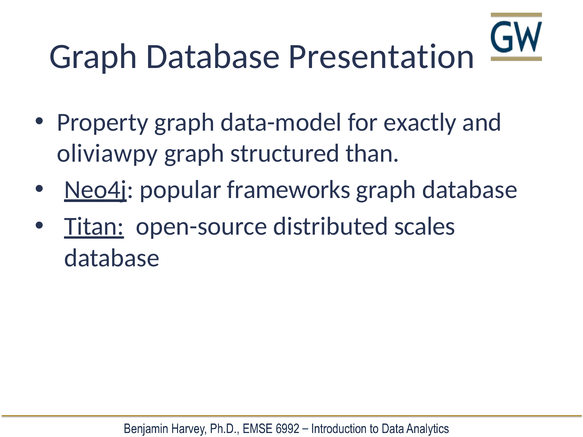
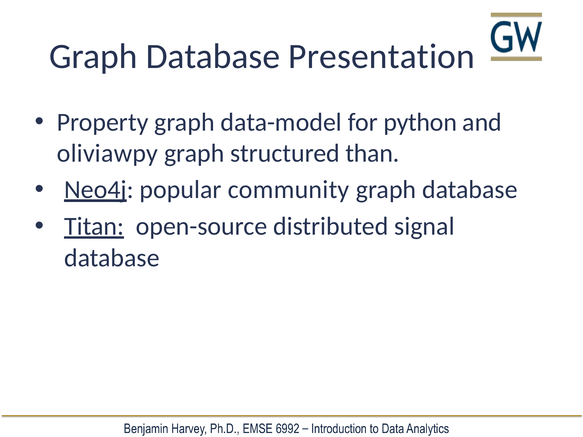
exactly: exactly -> python (420, 122)
frameworks: frameworks -> community (289, 190)
scales: scales -> signal (424, 227)
